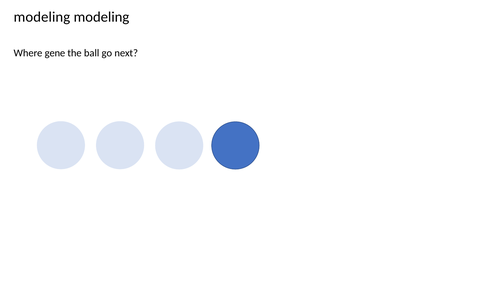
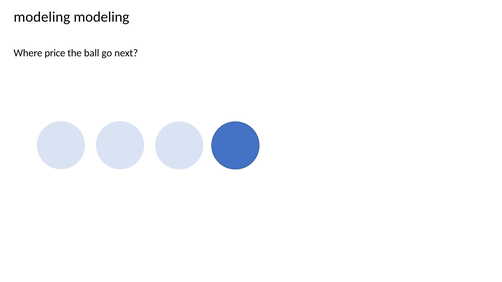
gene: gene -> price (55, 53)
